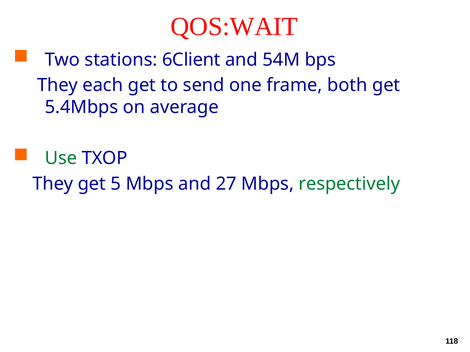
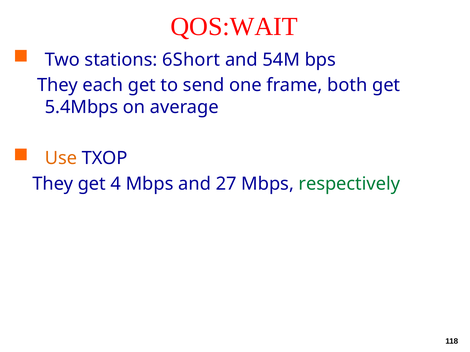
6Client: 6Client -> 6Short (191, 60)
Use colour: green -> orange (61, 159)
5: 5 -> 4 (116, 184)
